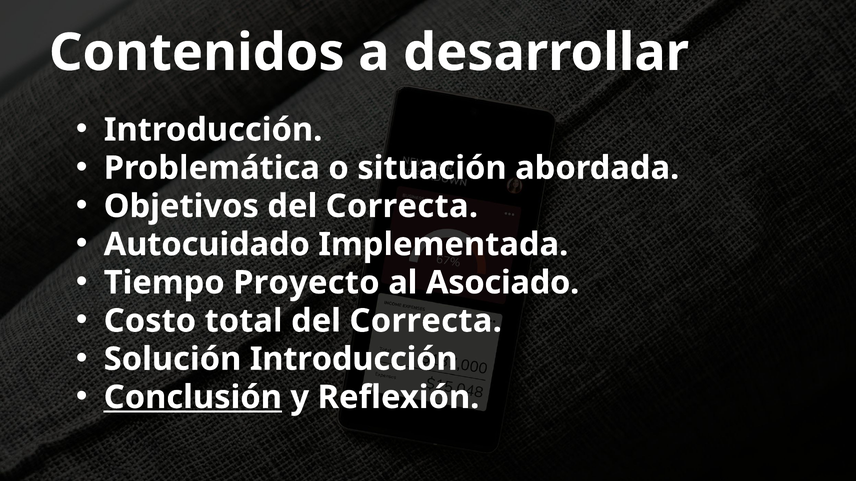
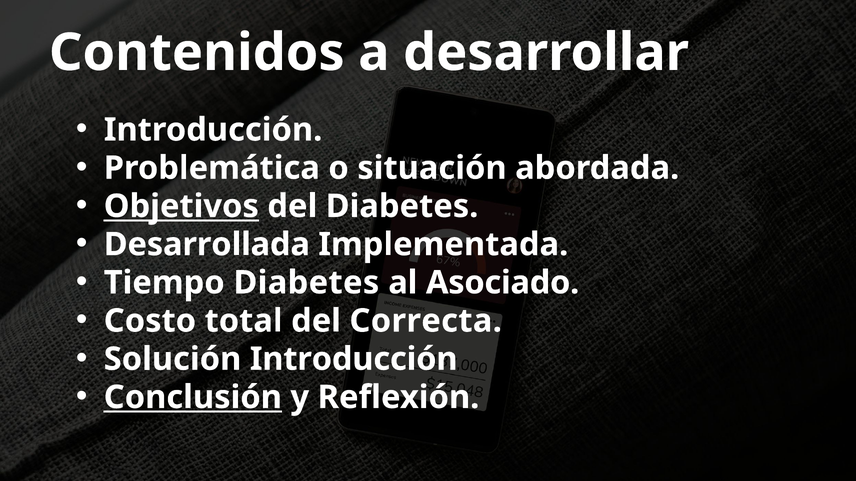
Objetivos underline: none -> present (181, 206)
Correcta: Correcta -> Diabetes (402, 206)
Autocuidado: Autocuidado -> Desarrollada (207, 245)
Tiempo Proyecto: Proyecto -> Diabetes (306, 283)
